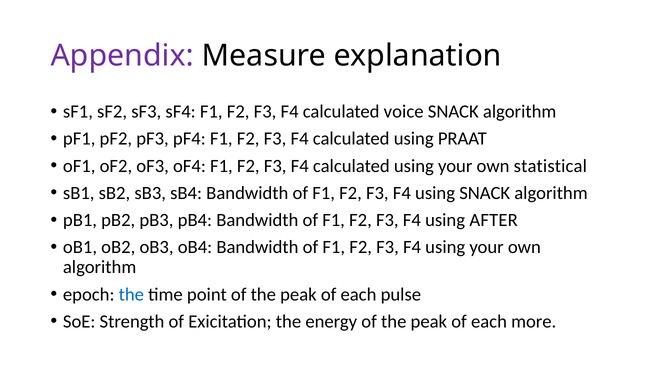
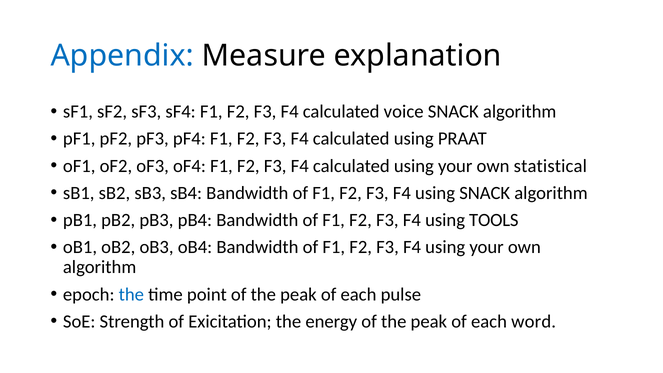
Appendix colour: purple -> blue (122, 56)
AFTER: AFTER -> TOOLS (494, 220)
more: more -> word (534, 321)
